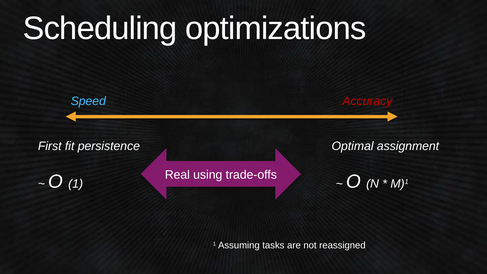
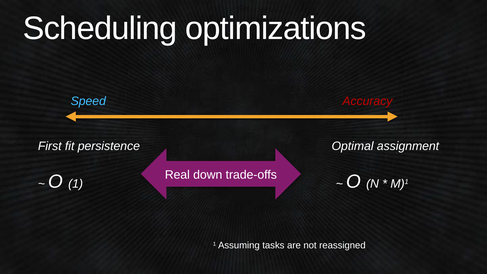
using: using -> down (208, 175)
